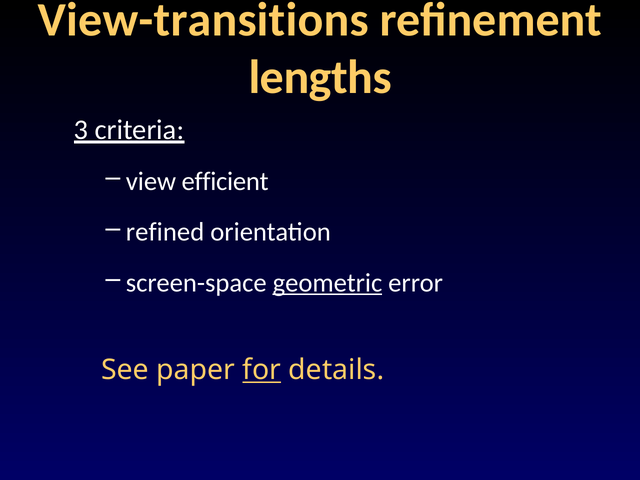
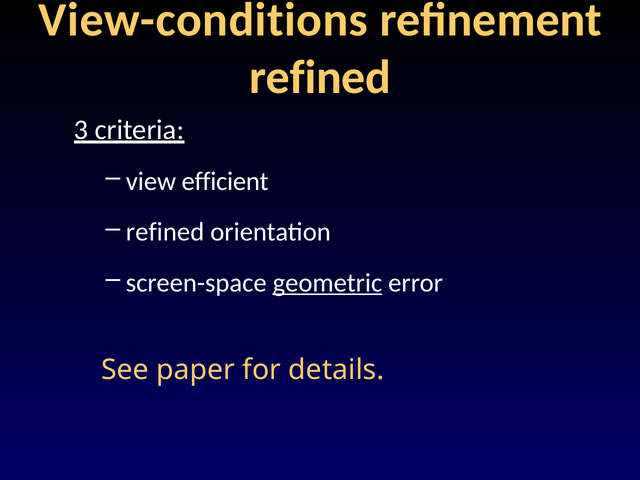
View-transitions: View-transitions -> View-conditions (203, 20)
lengths: lengths -> refined (320, 77)
for underline: present -> none (262, 370)
